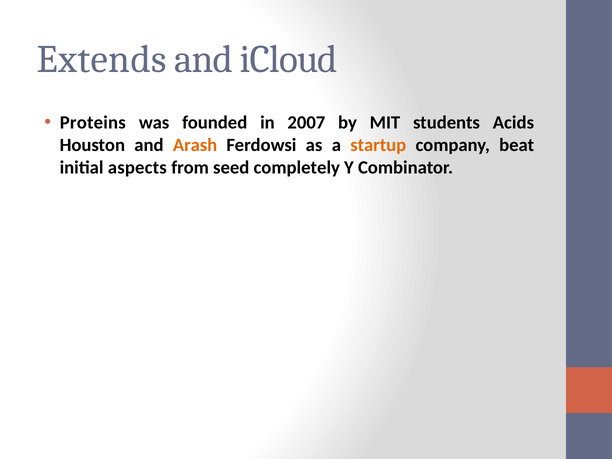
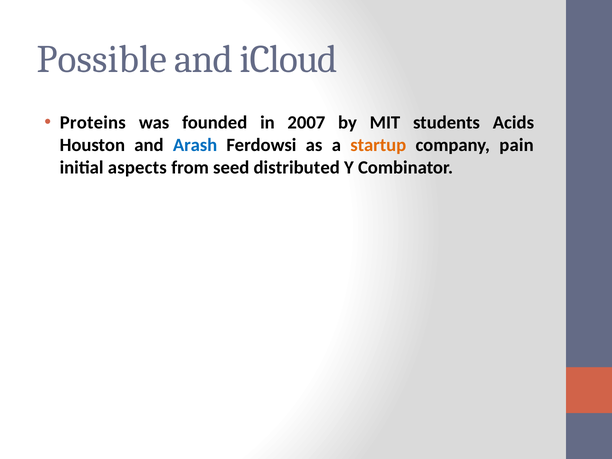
Extends: Extends -> Possible (102, 59)
Arash colour: orange -> blue (195, 145)
beat: beat -> pain (517, 145)
completely: completely -> distributed (297, 168)
